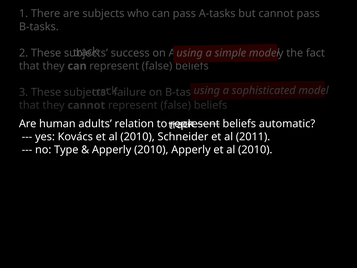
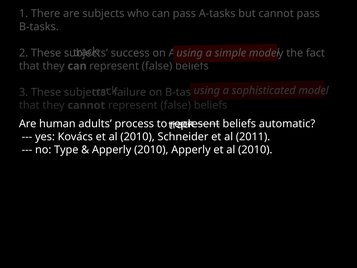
relation: relation -> process (134, 124)
